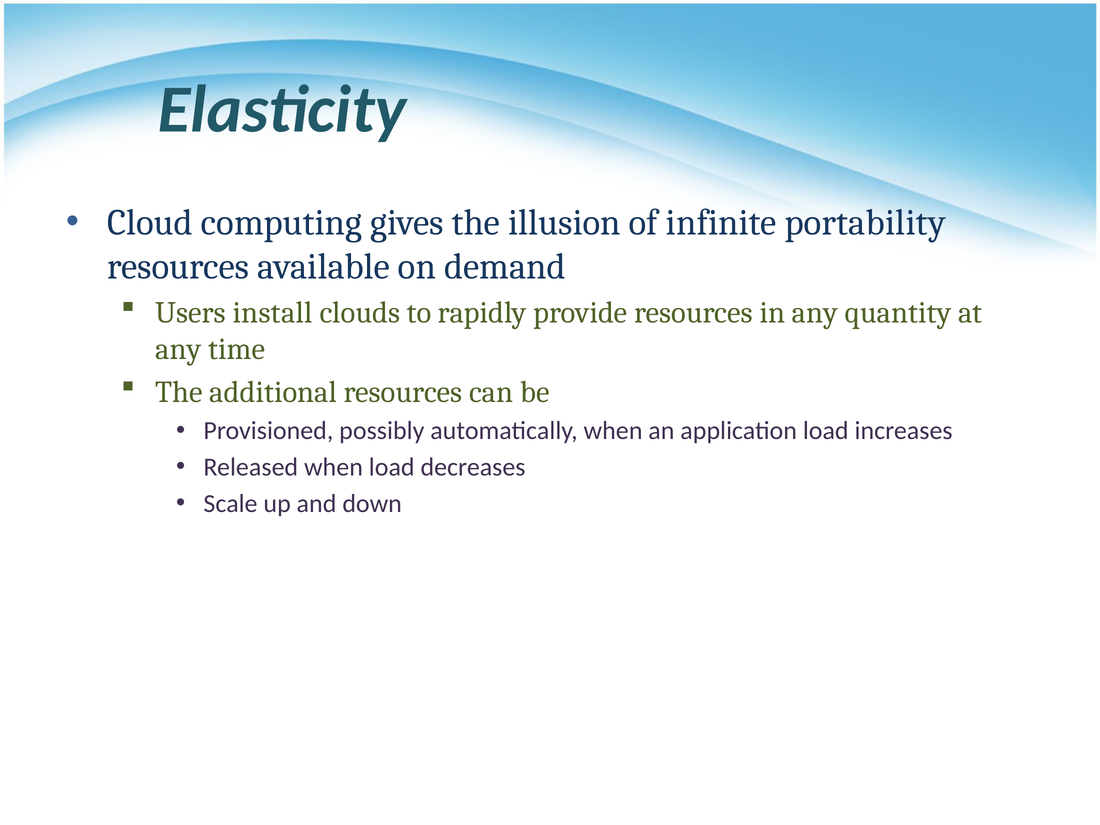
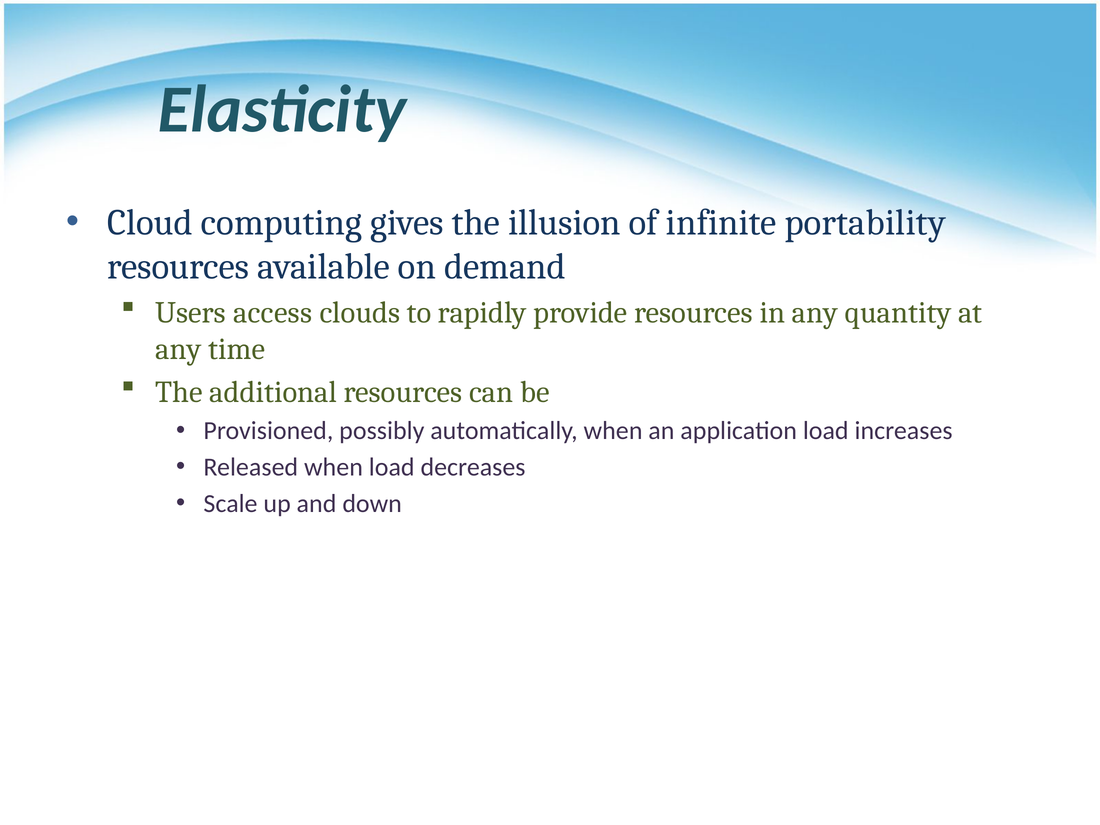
install: install -> access (273, 313)
